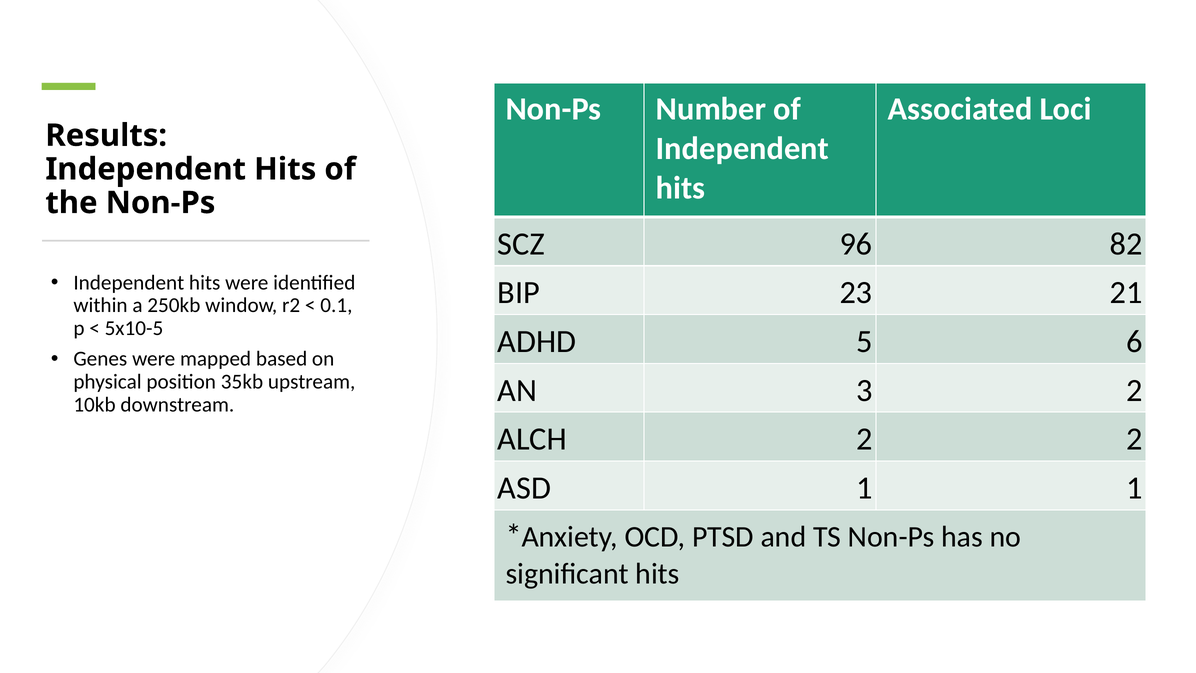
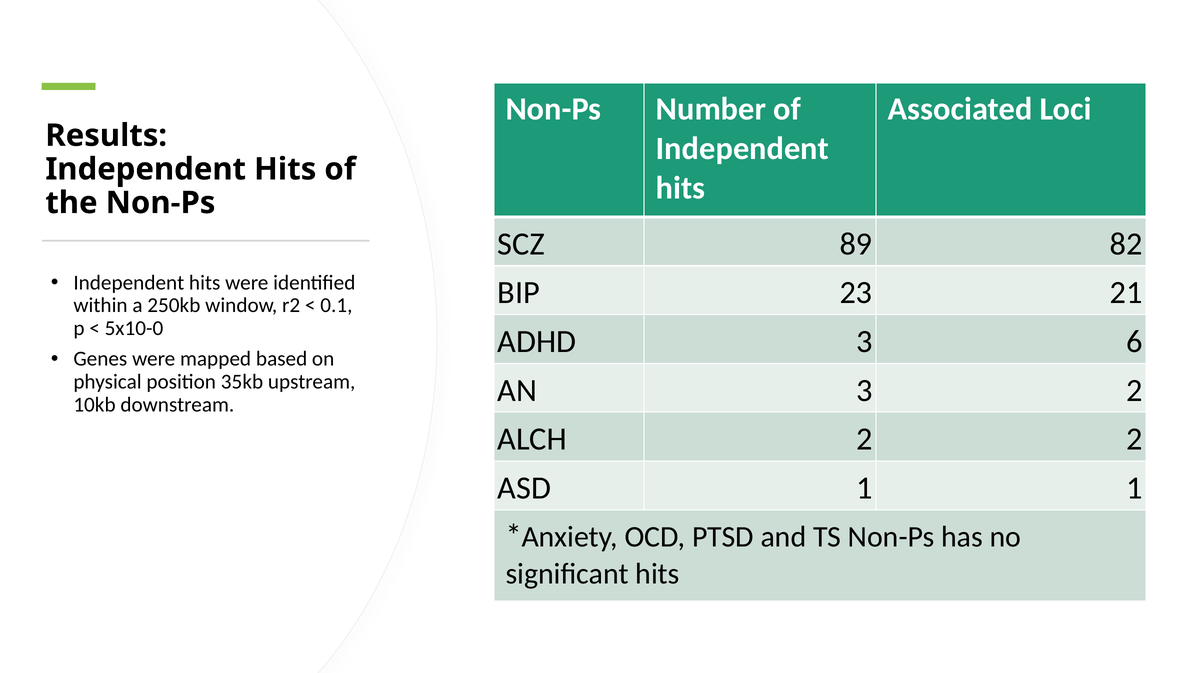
96: 96 -> 89 (856, 244)
5x10-5: 5x10-5 -> 5x10-0 (134, 328)
ADHD 5: 5 -> 3 (864, 341)
